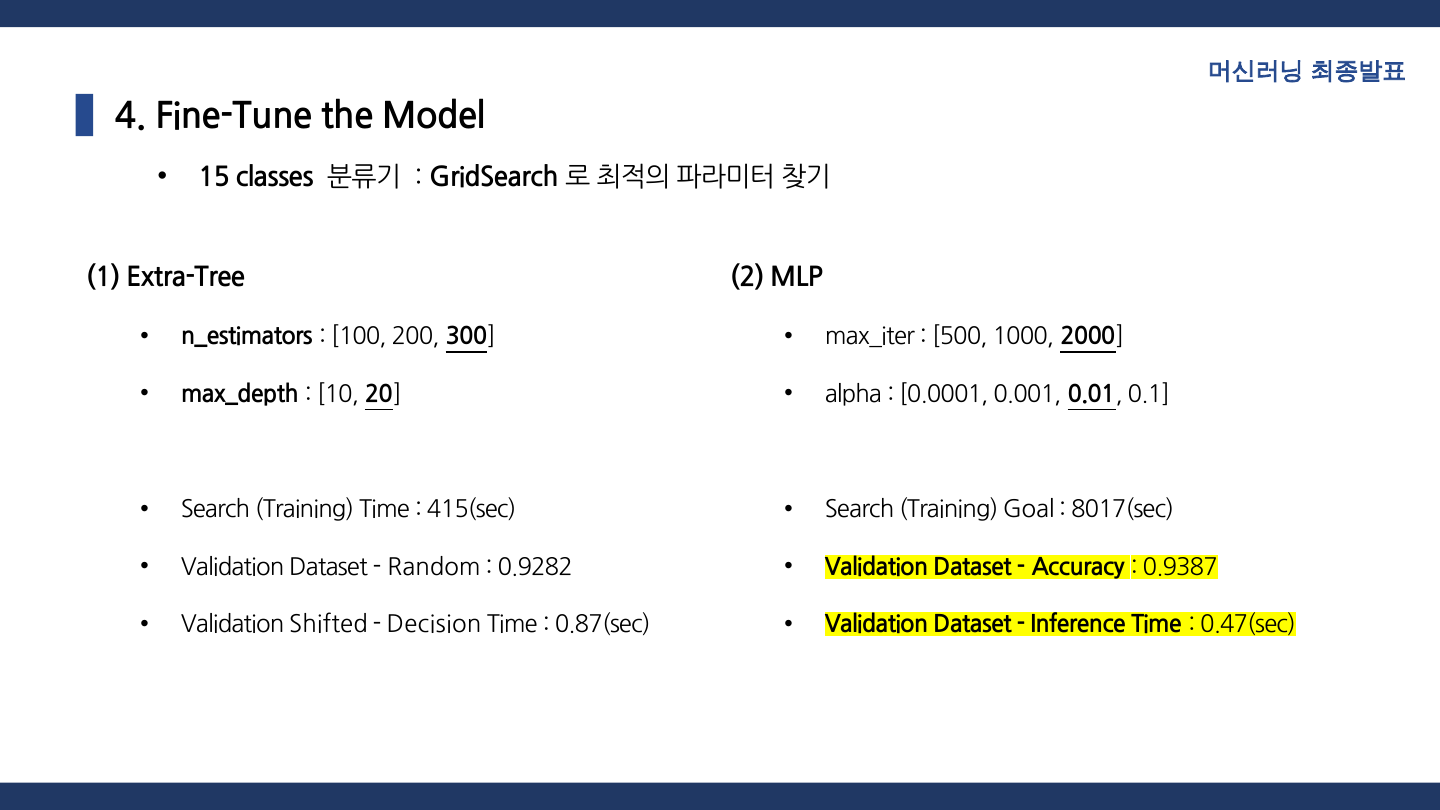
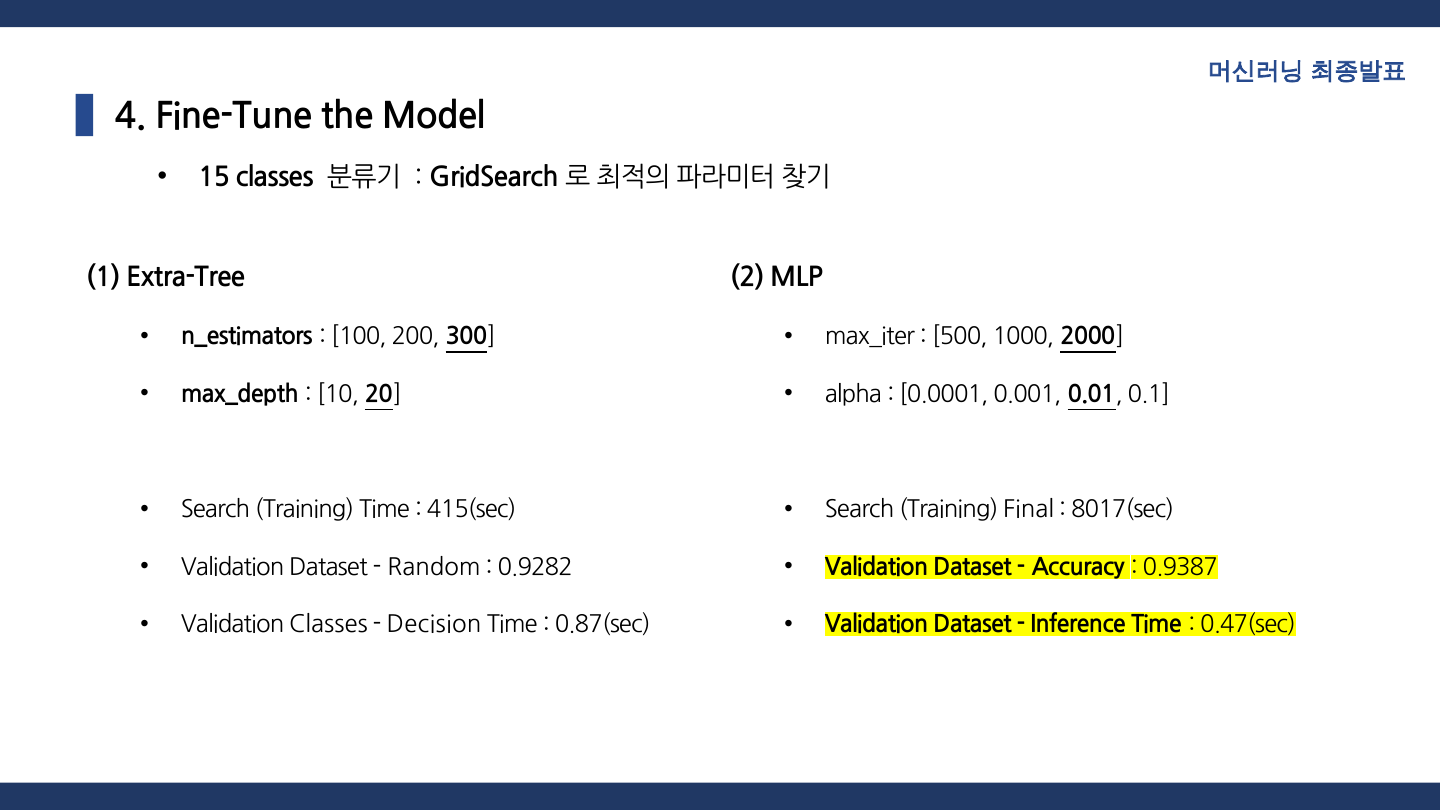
Goal: Goal -> Final (1029, 510)
Validation Shifted: Shifted -> Classes (328, 625)
